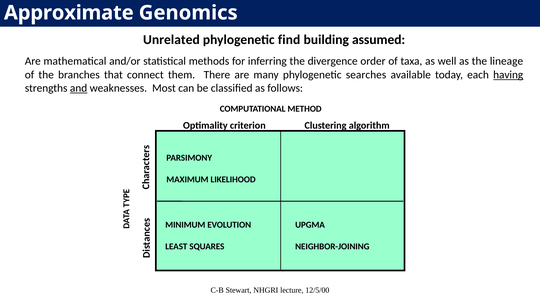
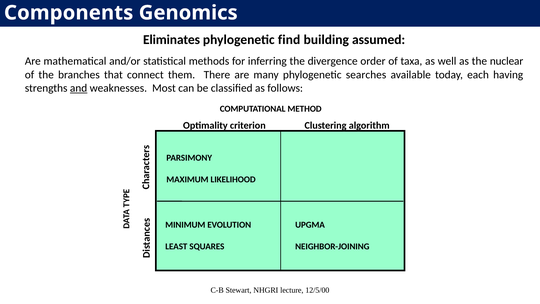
Approximate: Approximate -> Components (69, 13)
Unrelated: Unrelated -> Eliminates (172, 40)
lineage: lineage -> nuclear (507, 61)
having underline: present -> none (508, 75)
